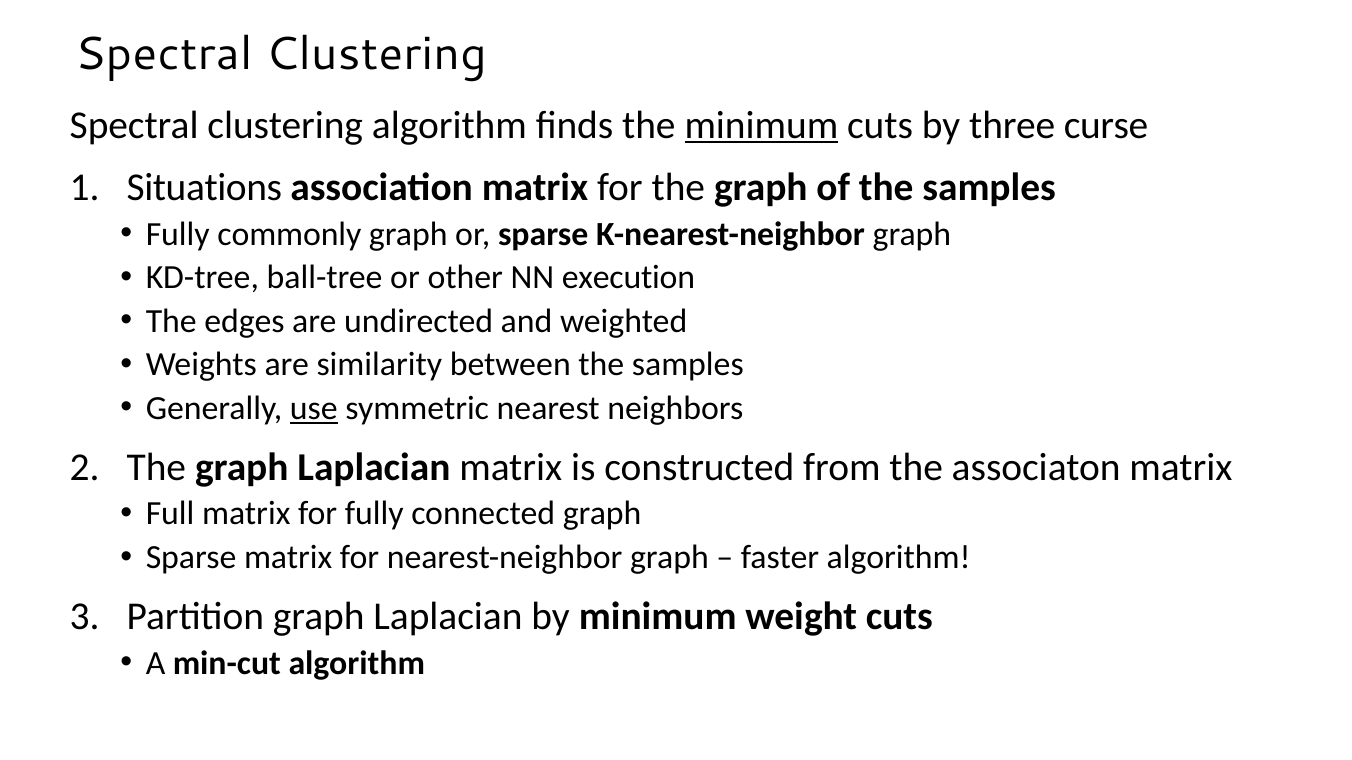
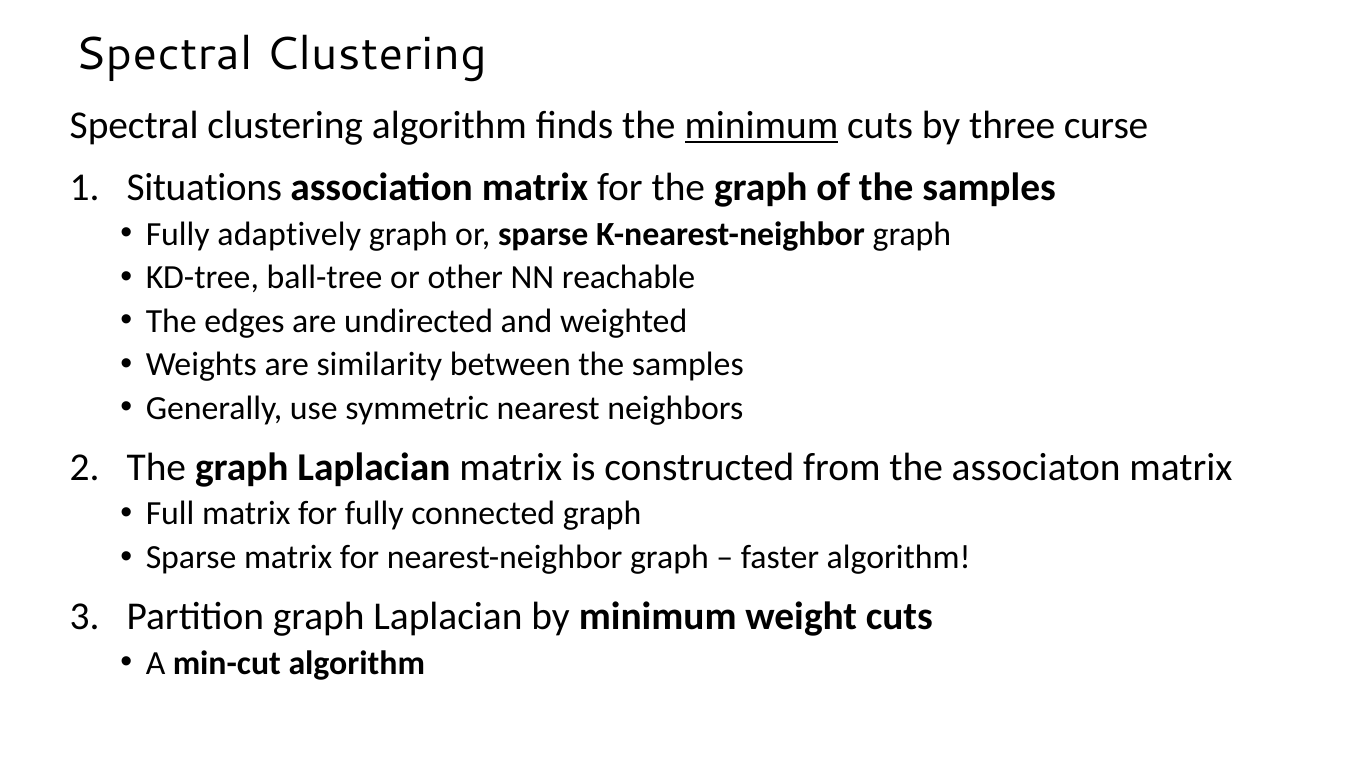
commonly: commonly -> adaptively (289, 234)
execution: execution -> reachable (628, 278)
use underline: present -> none (314, 408)
